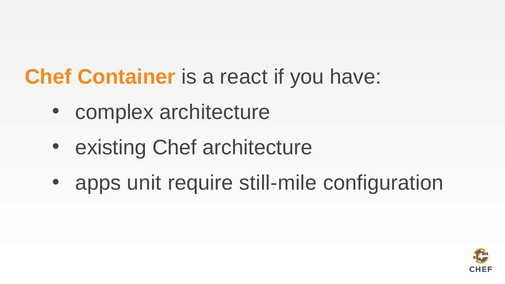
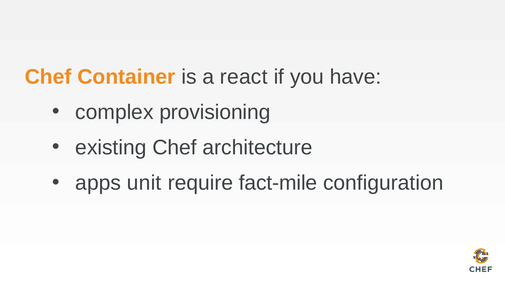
complex architecture: architecture -> provisioning (215, 112)
still-mile: still-mile -> fact-mile (278, 183)
